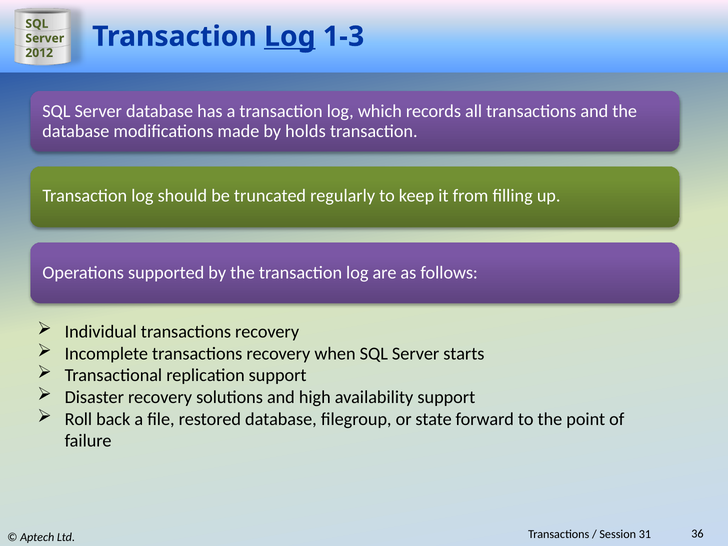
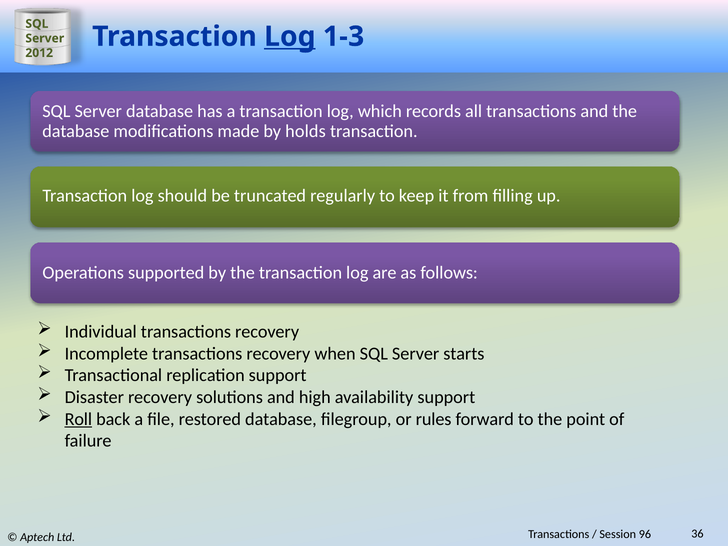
Roll underline: none -> present (78, 419)
state: state -> rules (434, 419)
31: 31 -> 96 (645, 534)
